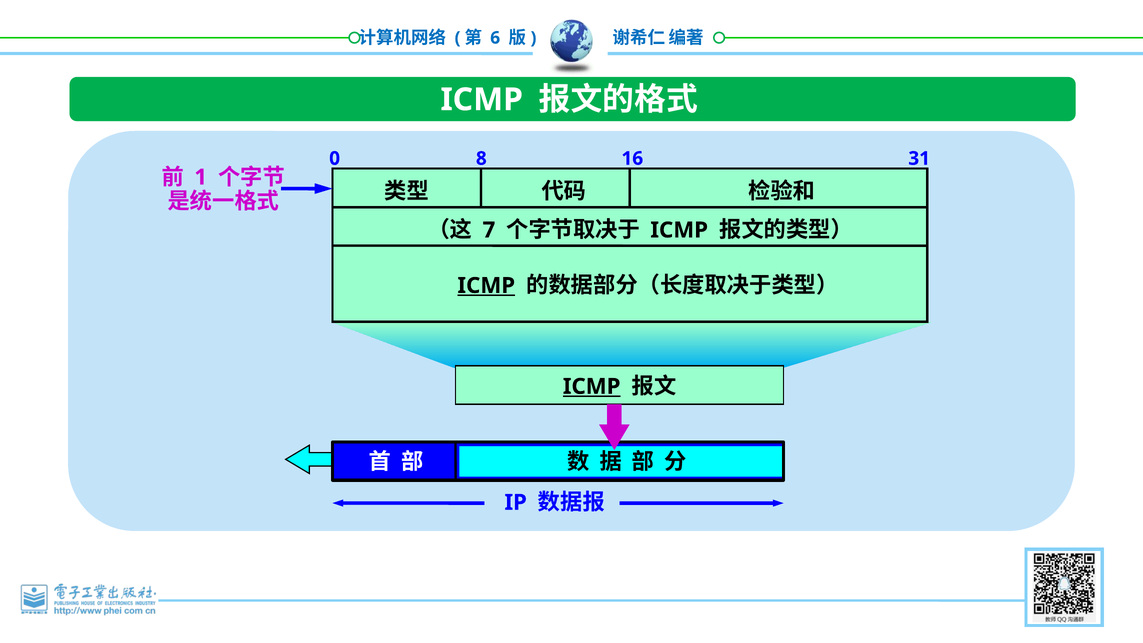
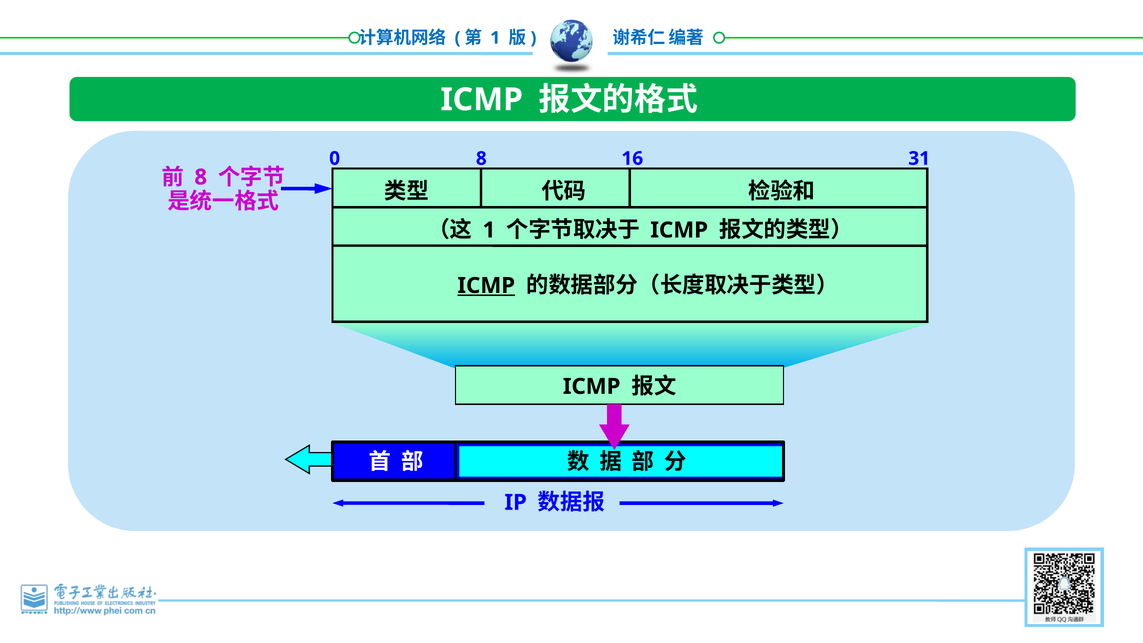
6: 6 -> 1 (495, 38)
1: 1 -> 8 (201, 177)
7: 7 -> 1 (489, 230)
ICMP underline: present -> none (592, 387)
